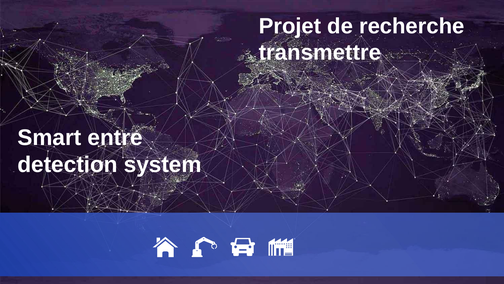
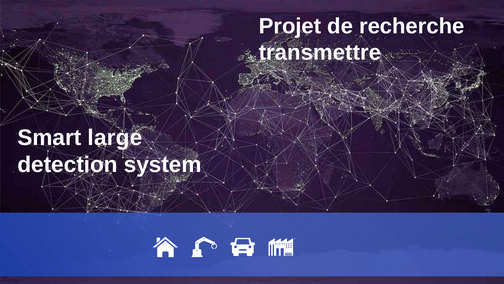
entre: entre -> large (115, 137)
